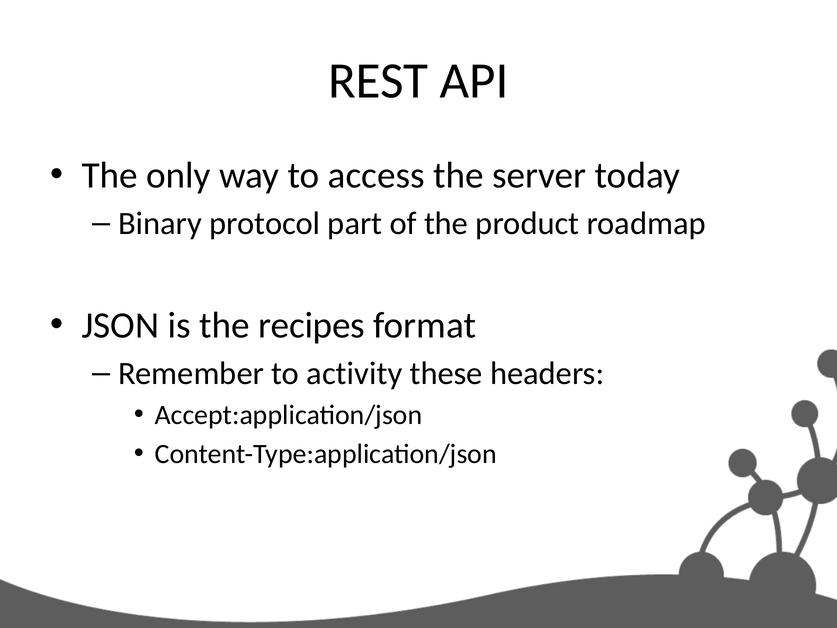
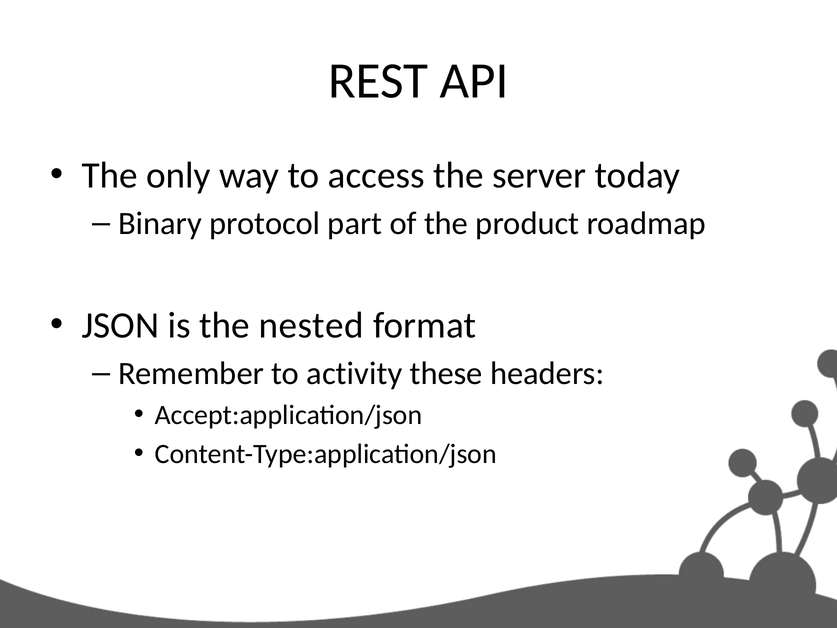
recipes: recipes -> nested (311, 325)
